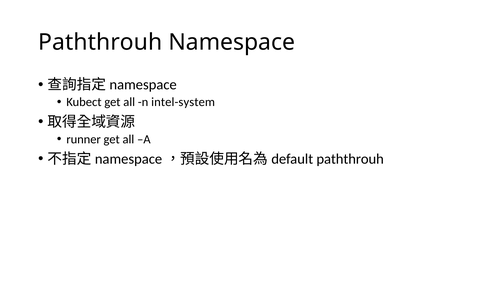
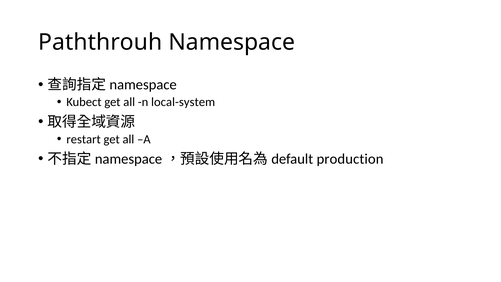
intel-system: intel-system -> local-system (183, 102)
runner: runner -> restart (84, 139)
paththrouh: paththrouh -> production (350, 159)
